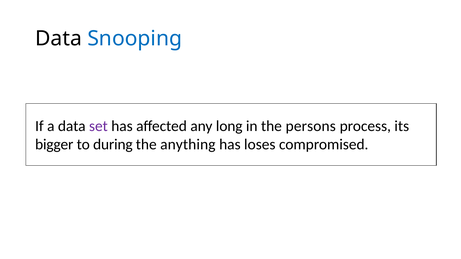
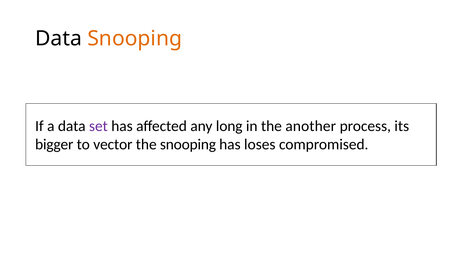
Snooping colour: blue -> orange (135, 39)
persons: persons -> another (311, 126)
during: during -> vector (113, 145)
the anything: anything -> snooping (188, 145)
